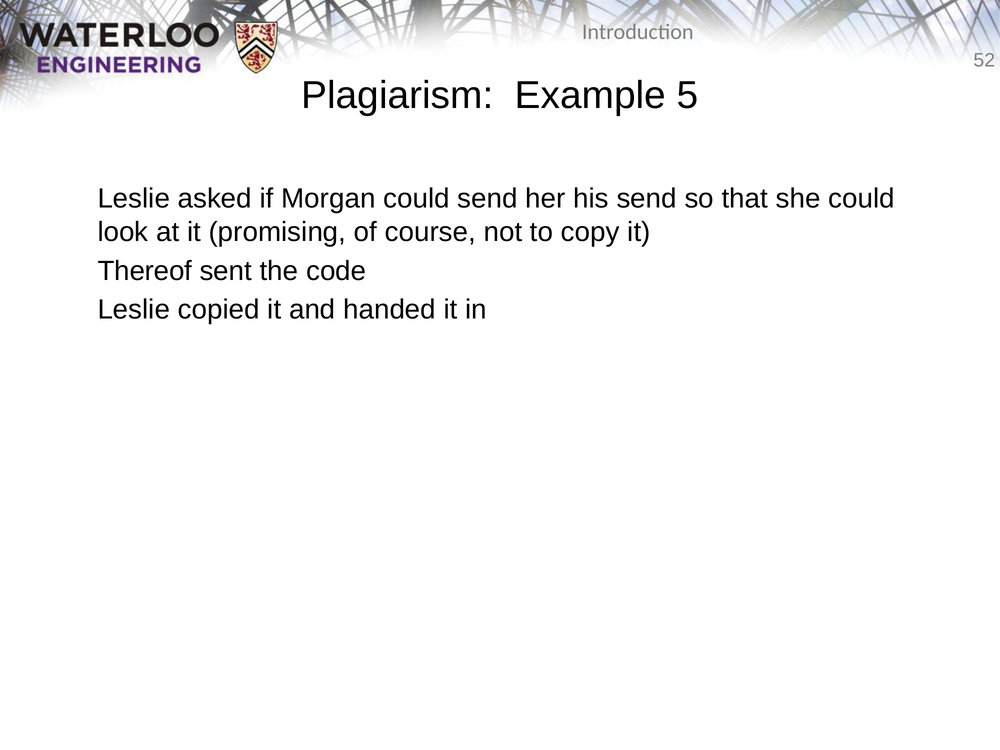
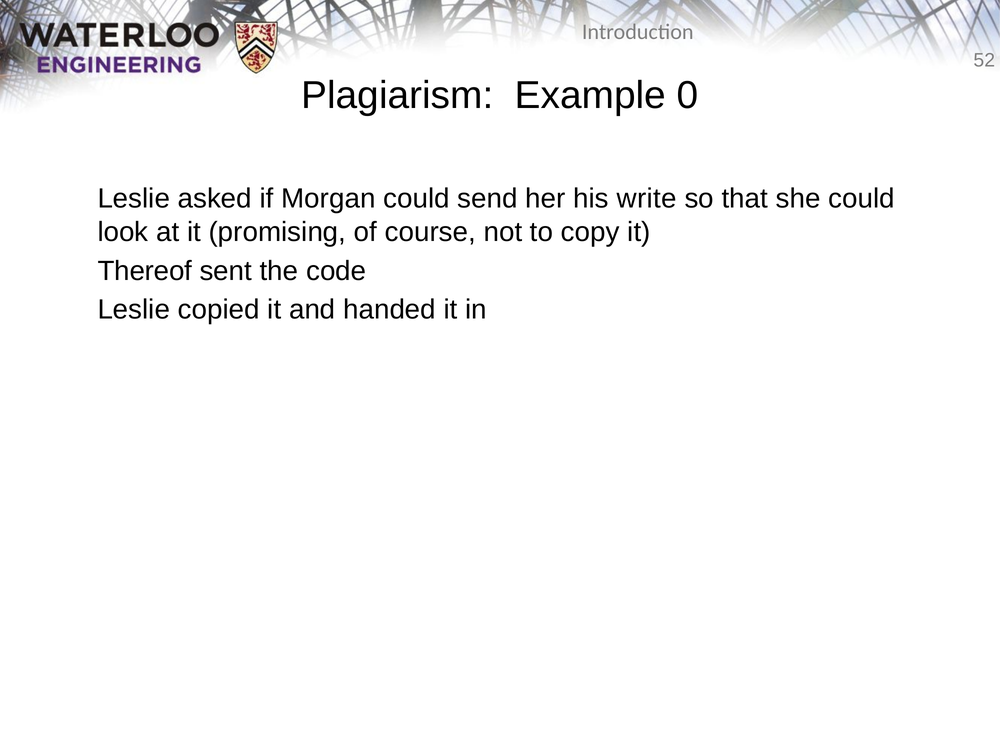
5: 5 -> 0 (687, 95)
his send: send -> write (647, 199)
